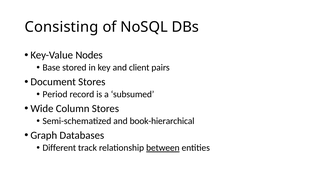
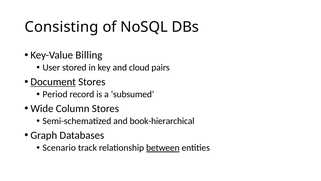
Nodes: Nodes -> Billing (89, 55)
Base: Base -> User (51, 67)
client: client -> cloud (139, 67)
Document underline: none -> present (53, 82)
Different: Different -> Scenario (59, 148)
